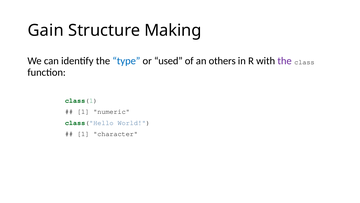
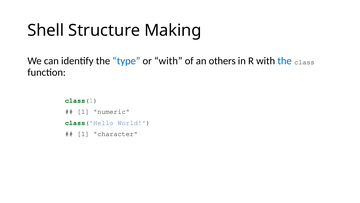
Gain: Gain -> Shell (46, 30)
or used: used -> with (168, 61)
the colour: purple -> blue (285, 61)
